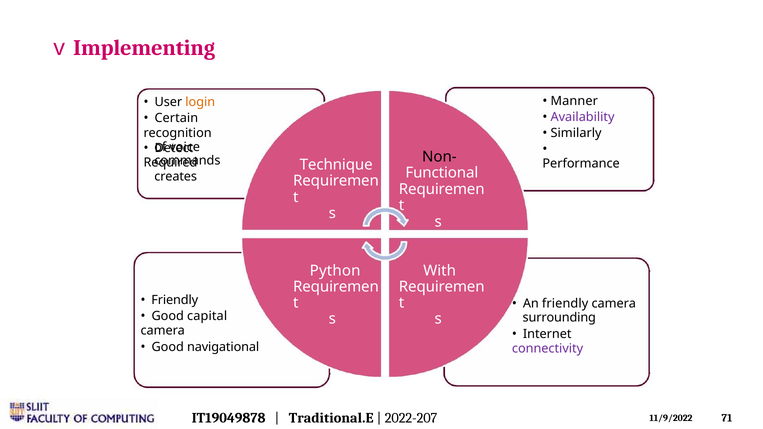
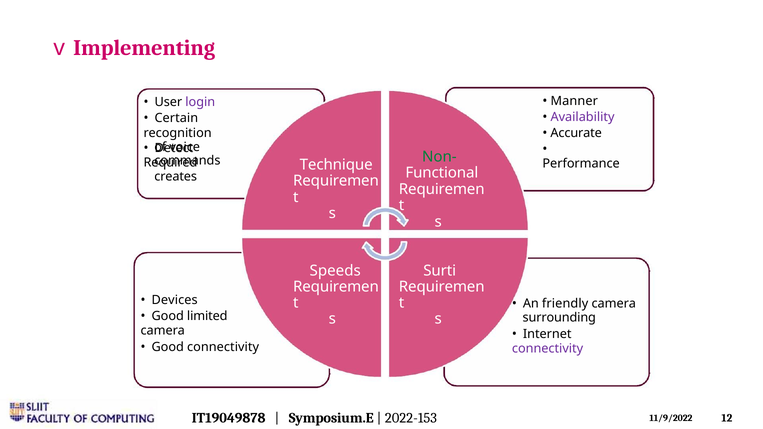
login colour: orange -> purple (200, 102)
Similarly: Similarly -> Accurate (576, 133)
Non- colour: black -> green (439, 157)
Python: Python -> Speeds (335, 271)
With: With -> Surti (440, 271)
Friendly: Friendly -> Devices (175, 300)
capital: capital -> limited (207, 316)
Good navigational: navigational -> connectivity (223, 347)
Traditional.E: Traditional.E -> Symposium.E (331, 418)
2022-207: 2022-207 -> 2022-153 (411, 418)
71: 71 -> 12 (727, 418)
